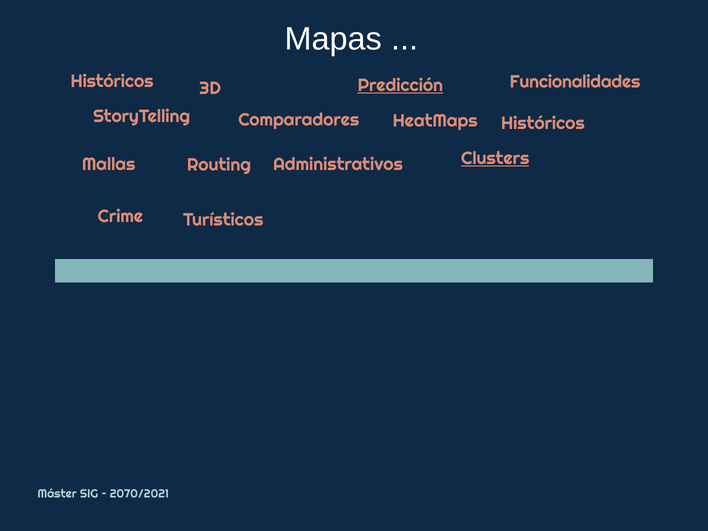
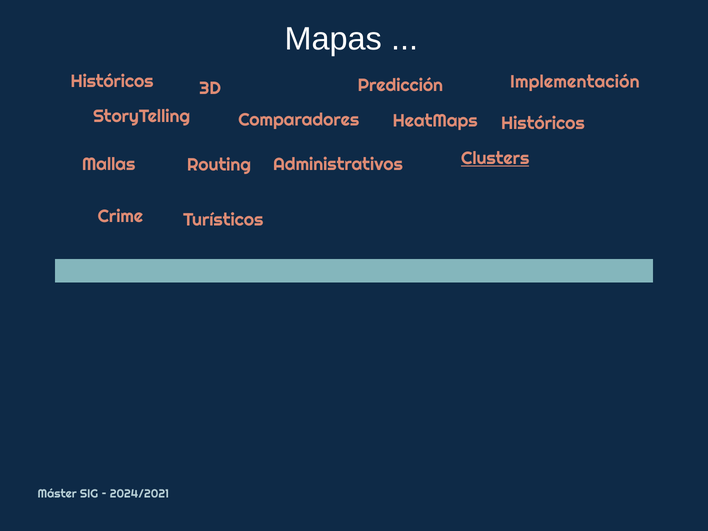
Funcionalidades: Funcionalidades -> Implementación (575, 82)
Predicción underline: present -> none (400, 86)
2070/2021: 2070/2021 -> 2024/2021 (139, 494)
